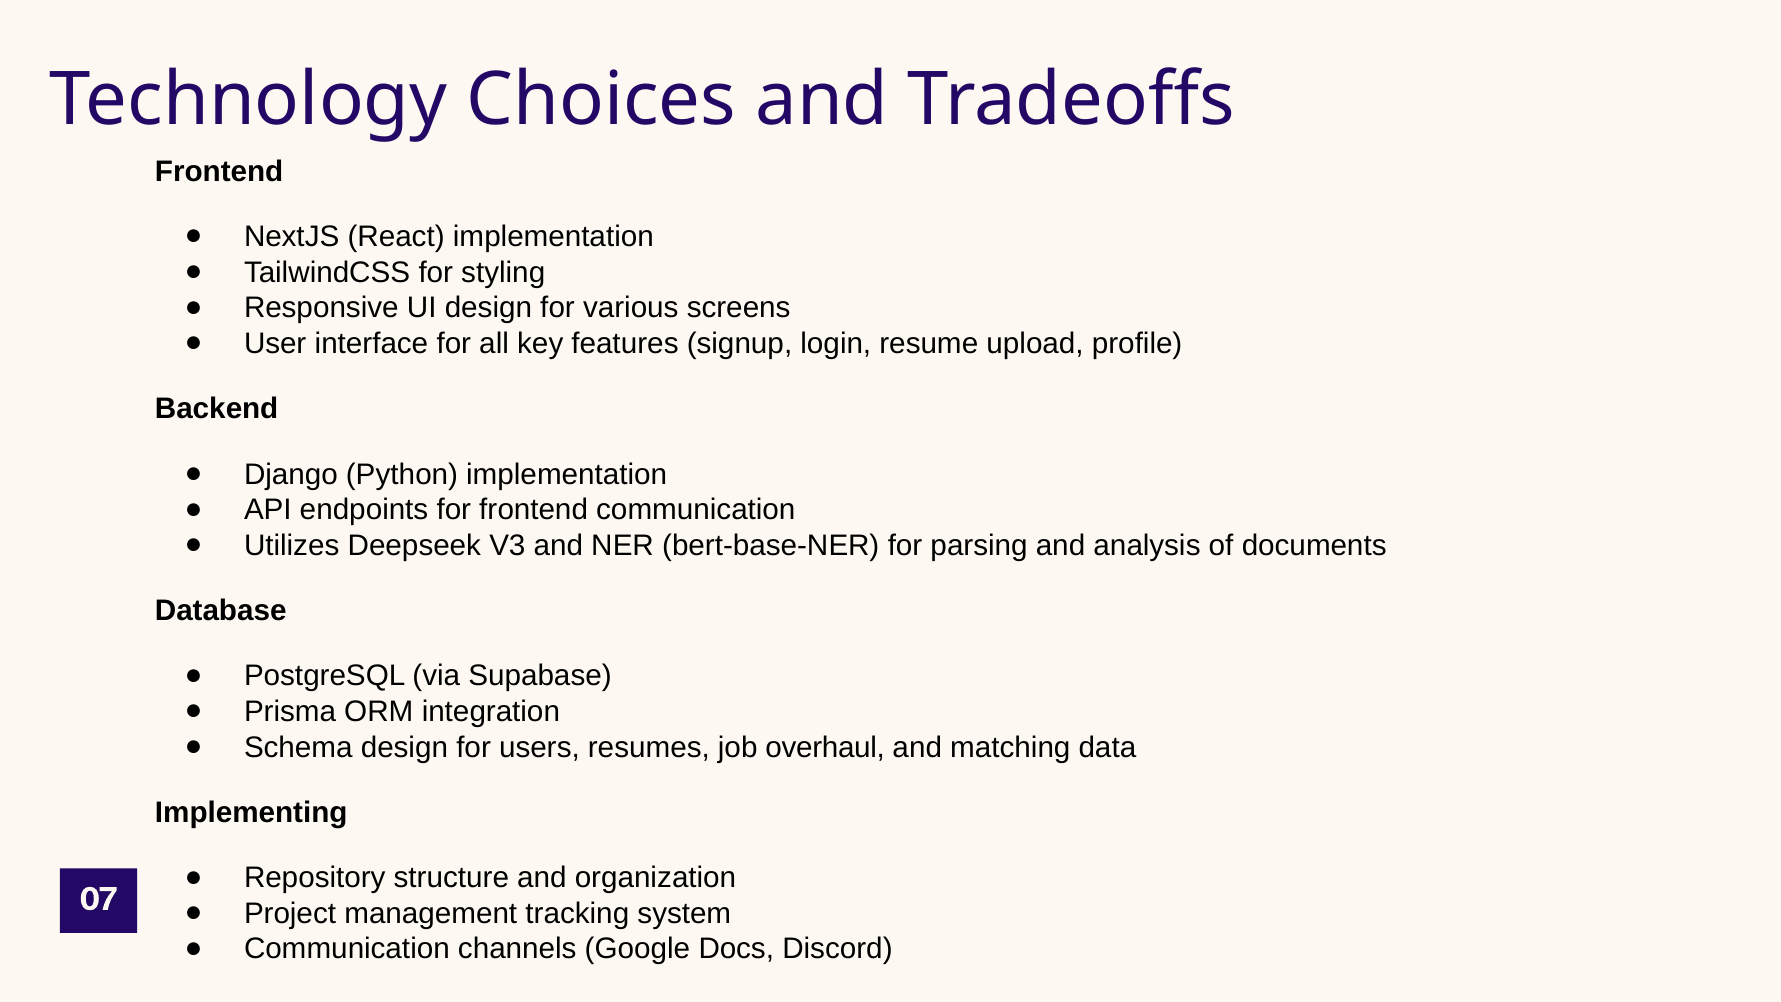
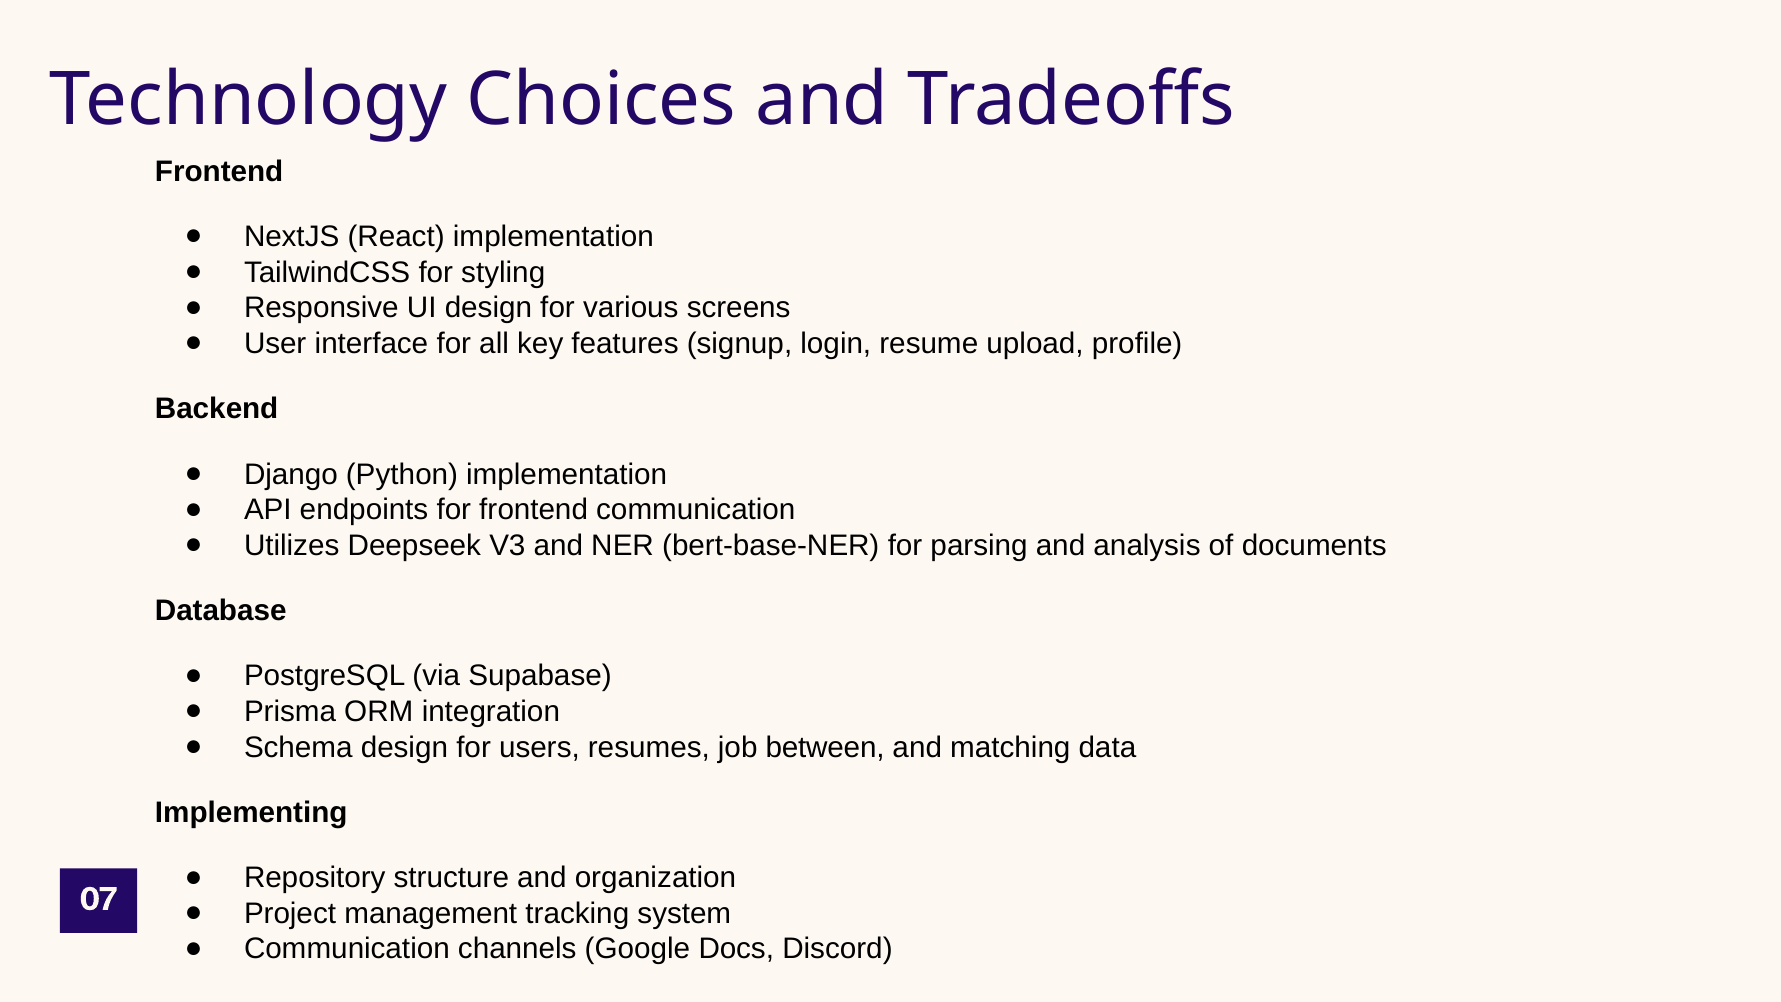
overhaul: overhaul -> between (825, 747)
